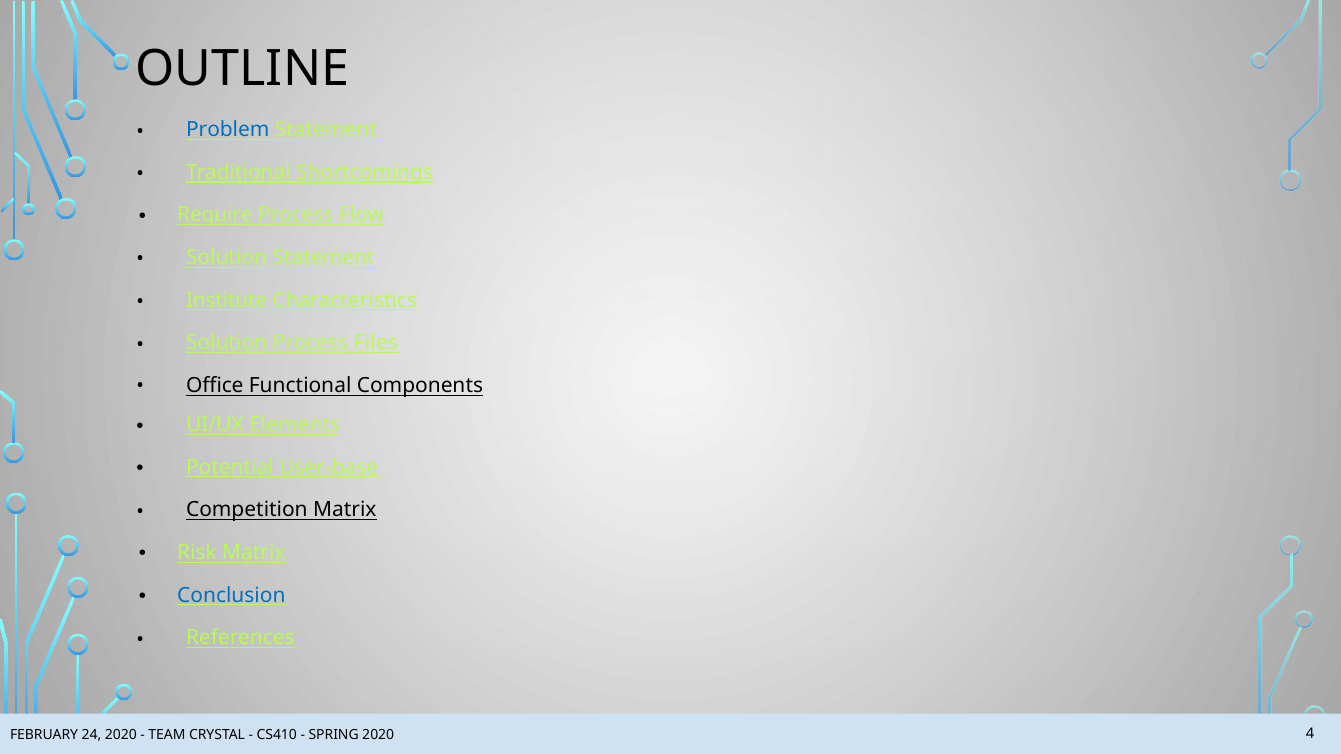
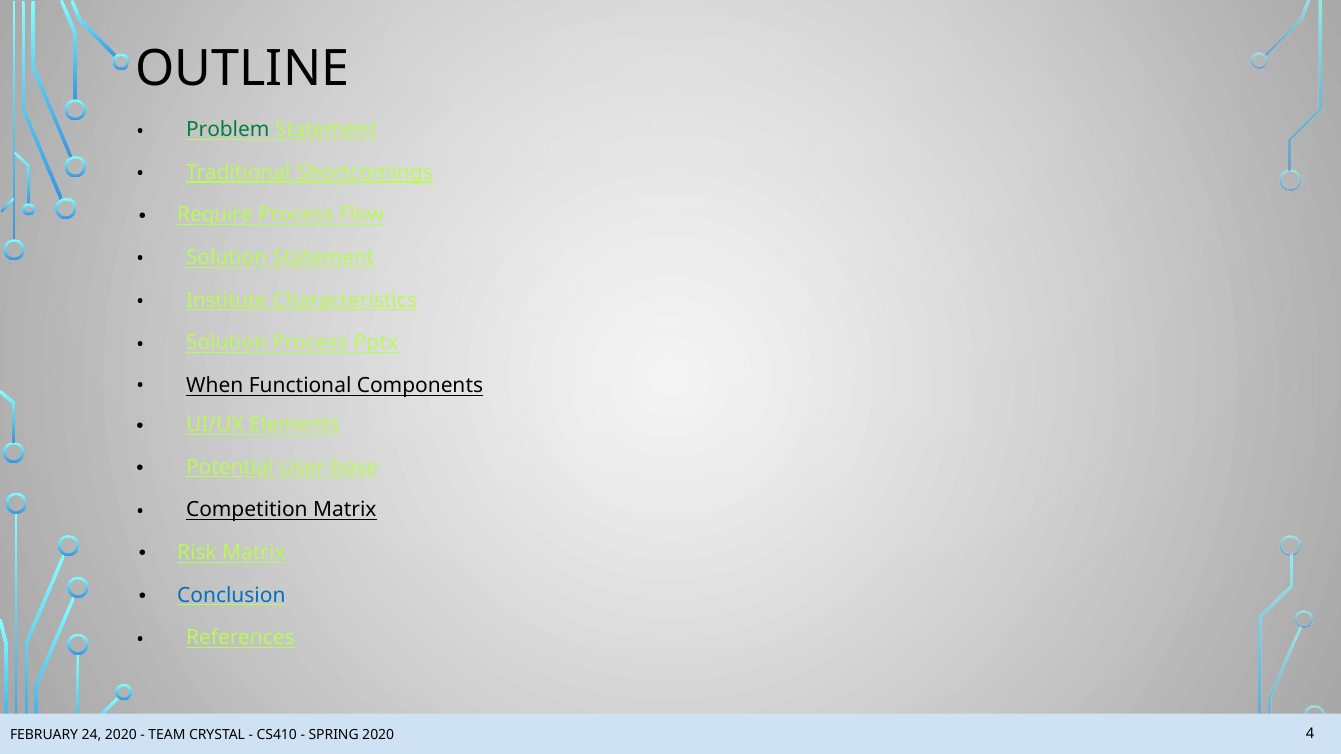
Problem colour: blue -> green (228, 130)
Files: Files -> Pptx (376, 343)
Office: Office -> When (215, 386)
